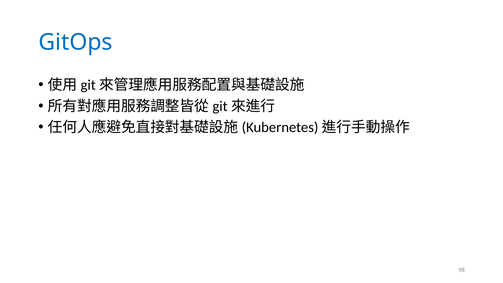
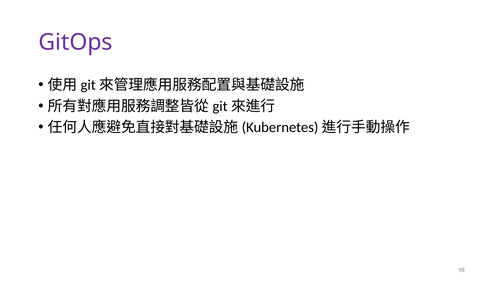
GitOps colour: blue -> purple (75, 42)
